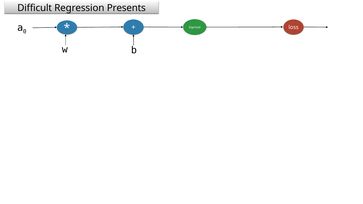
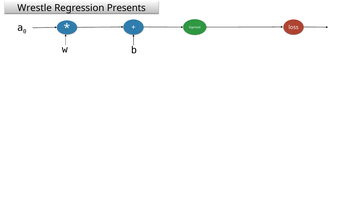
Difficult: Difficult -> Wrestle (35, 8)
